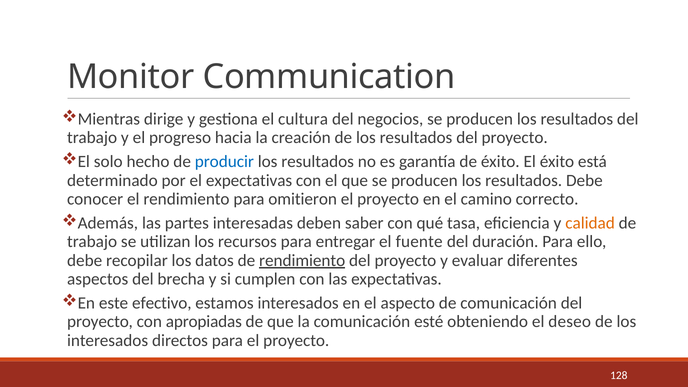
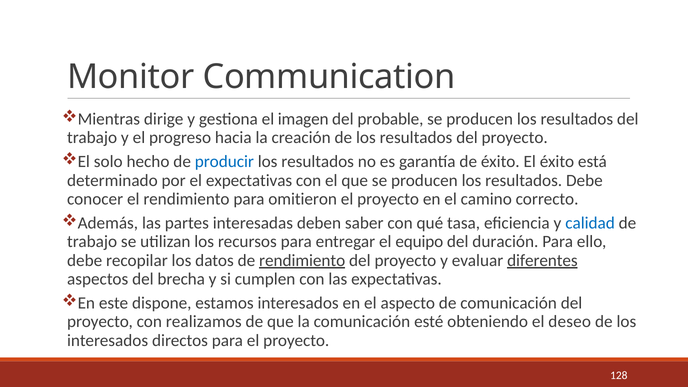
cultura: cultura -> imagen (303, 119)
negocios: negocios -> probable (390, 119)
calidad colour: orange -> blue (590, 223)
fuente: fuente -> equipo (419, 242)
diferentes underline: none -> present (542, 260)
efectivo: efectivo -> dispone (162, 303)
apropiadas: apropiadas -> realizamos (204, 322)
